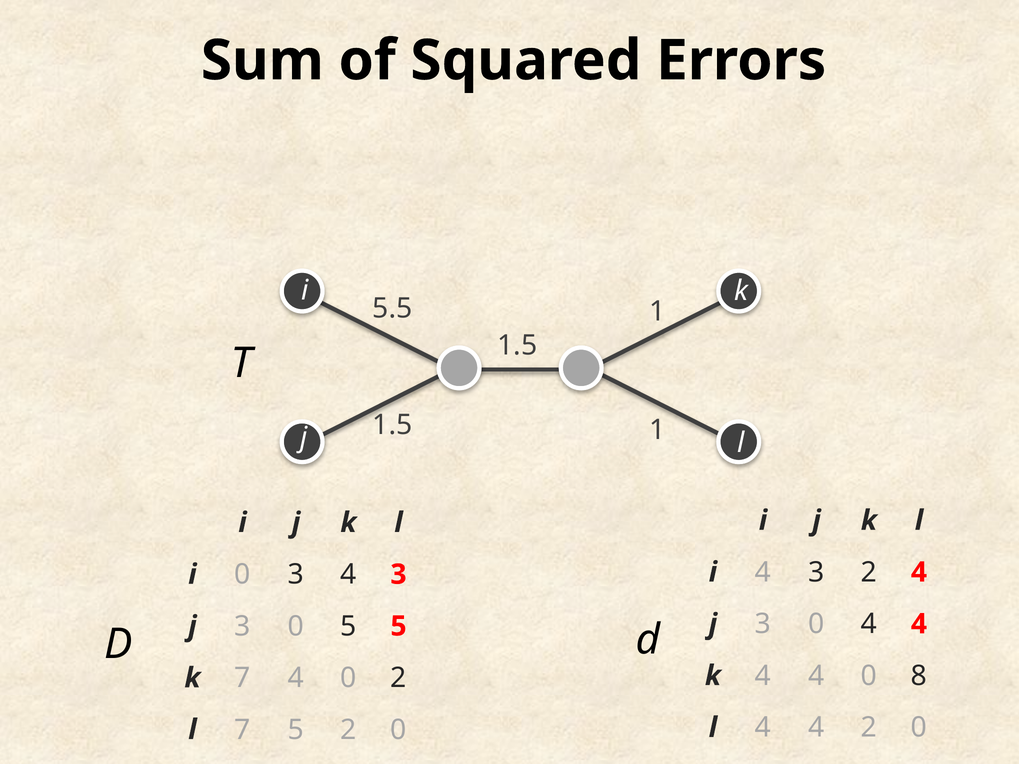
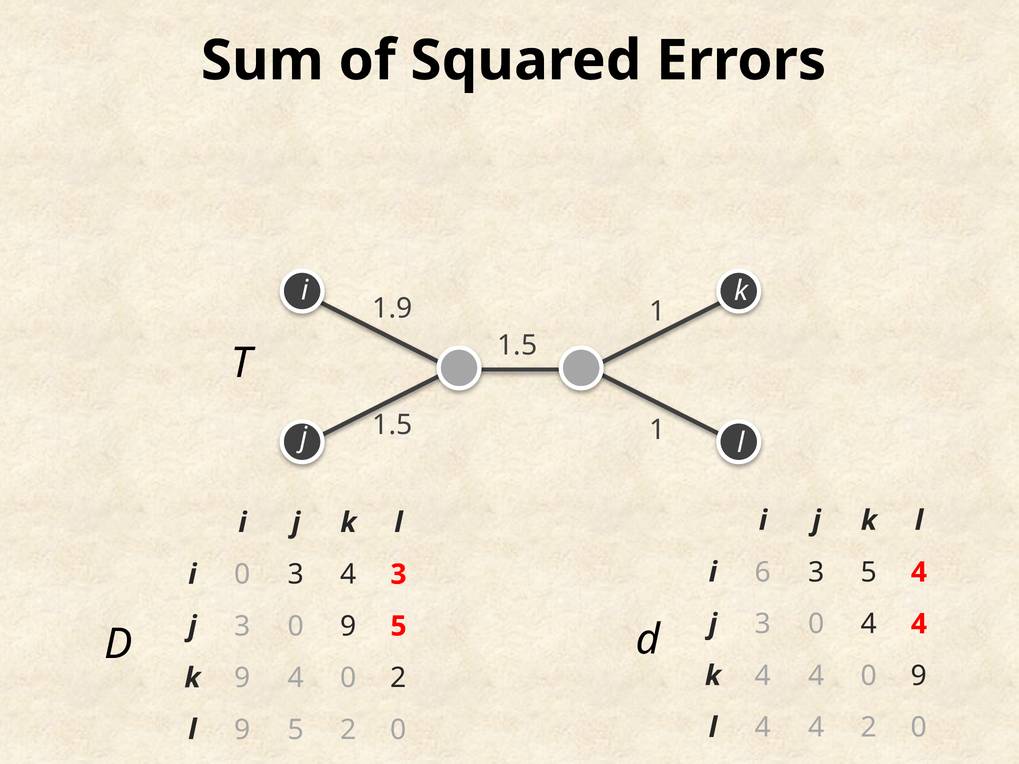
5.5: 5.5 -> 1.9 (392, 309)
i 4: 4 -> 6 (763, 572)
3 2: 2 -> 5 (869, 572)
3 0 5: 5 -> 9 (348, 626)
4 0 8: 8 -> 9 (919, 676)
k 7: 7 -> 9 (243, 678)
l 7: 7 -> 9 (243, 730)
